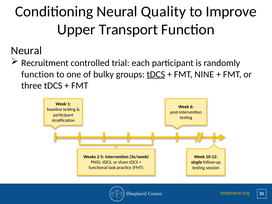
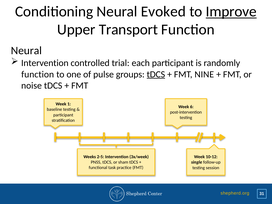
Quality: Quality -> Evoked (163, 11)
Improve underline: none -> present (231, 11)
Recruitment: Recruitment -> Intervention (45, 63)
bulky: bulky -> pulse (104, 74)
three: three -> noise (32, 86)
